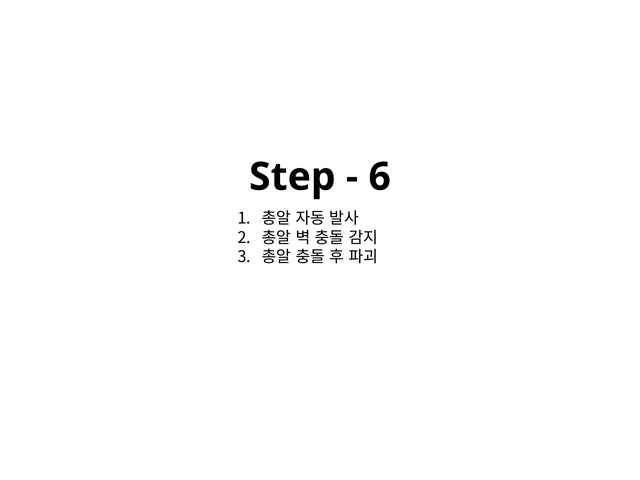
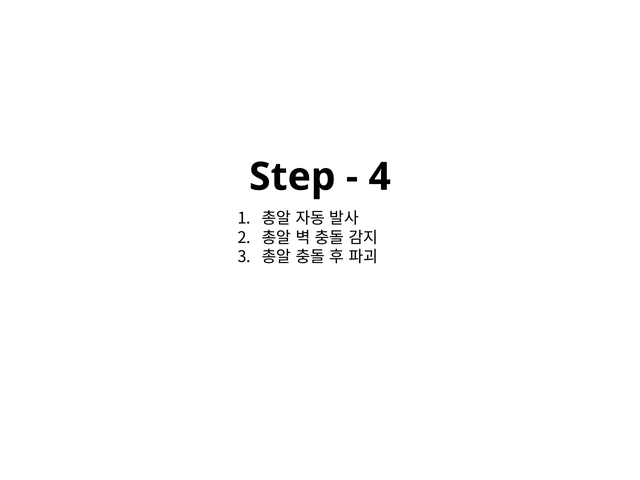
6: 6 -> 4 (380, 177)
